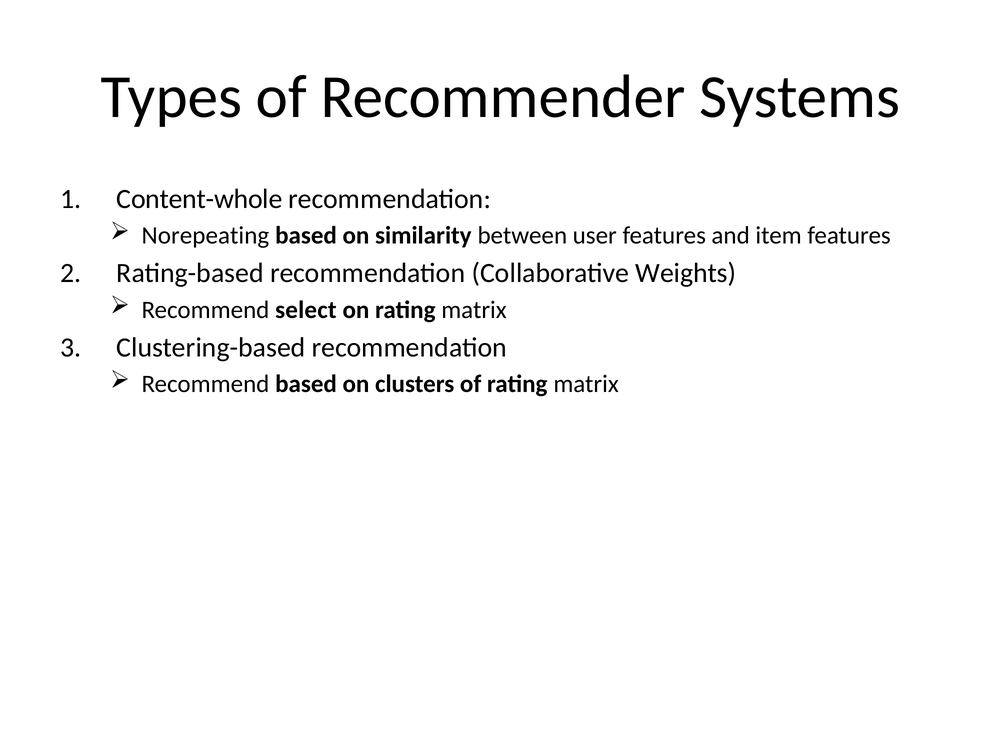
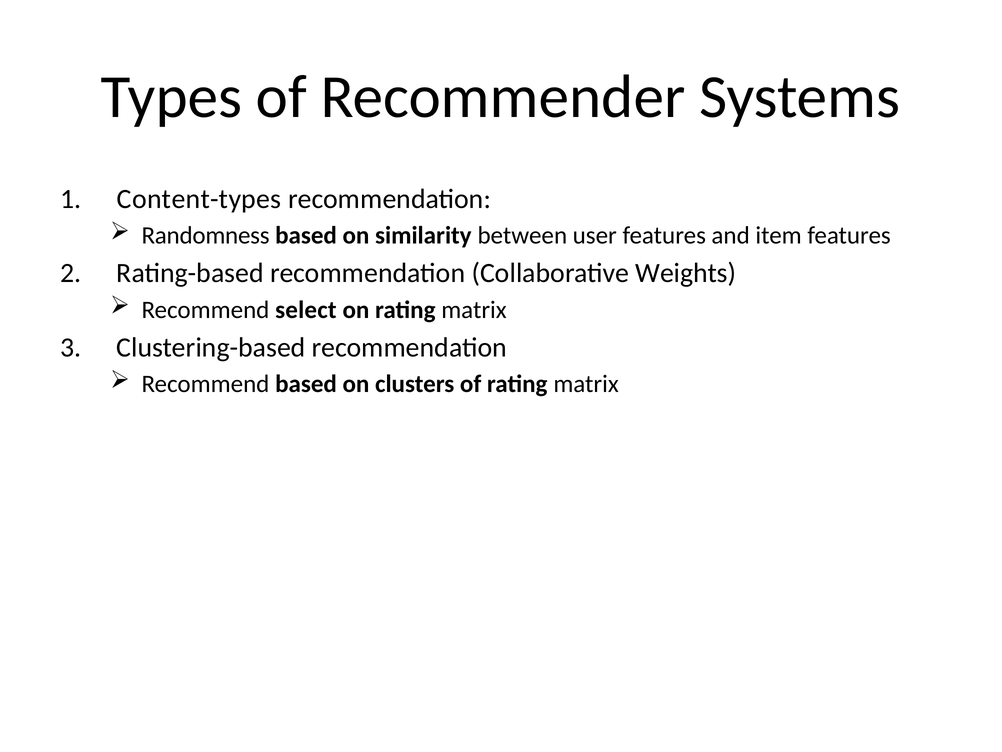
Content-whole: Content-whole -> Content-types (199, 199)
Norepeating: Norepeating -> Randomness (206, 236)
